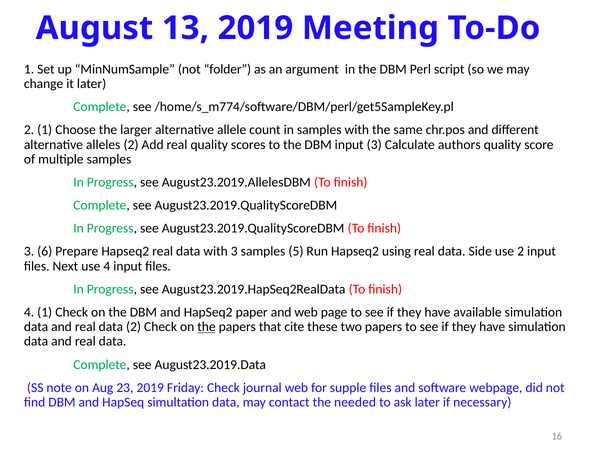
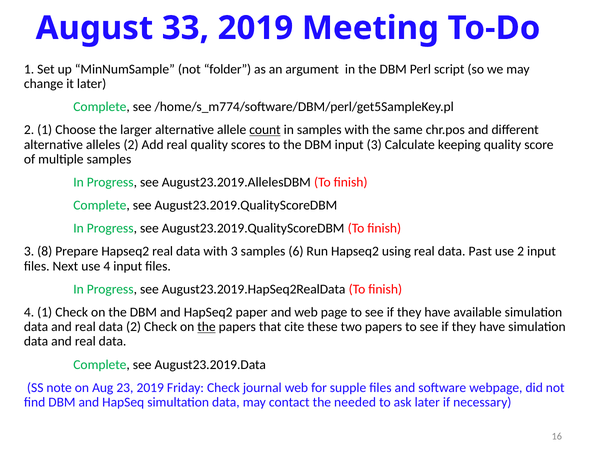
13: 13 -> 33 (185, 28)
count underline: none -> present (265, 130)
authors: authors -> keeping (459, 145)
6: 6 -> 8 (45, 252)
5: 5 -> 6 (296, 252)
Side: Side -> Past (480, 252)
